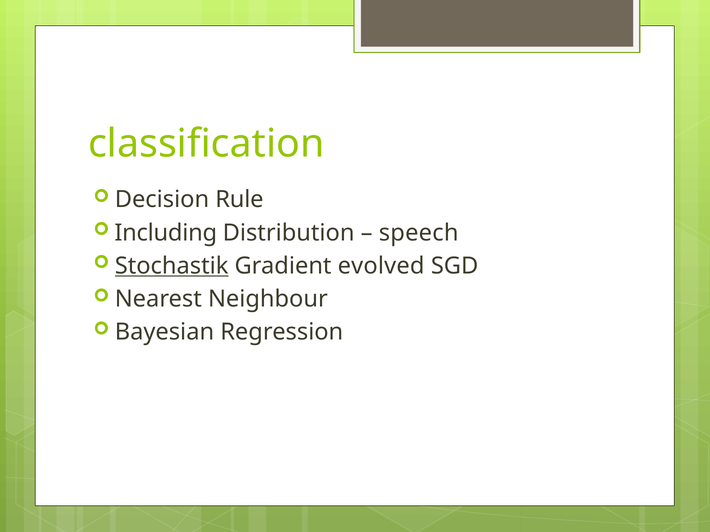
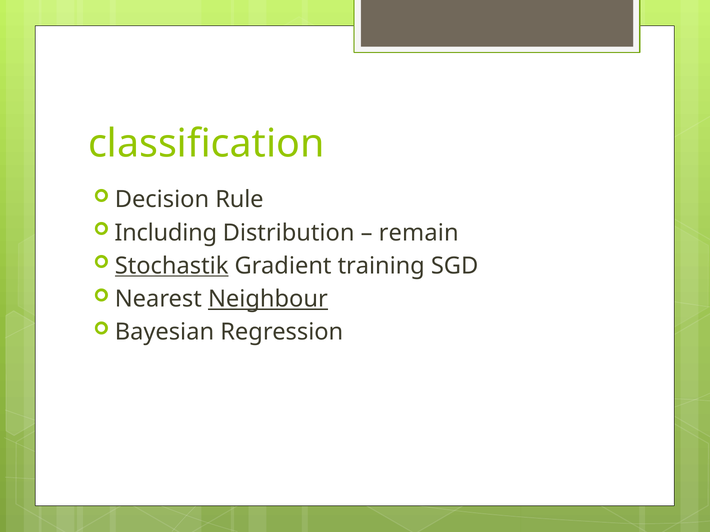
speech: speech -> remain (419, 233)
evolved: evolved -> training (381, 266)
Neighbour underline: none -> present (268, 299)
